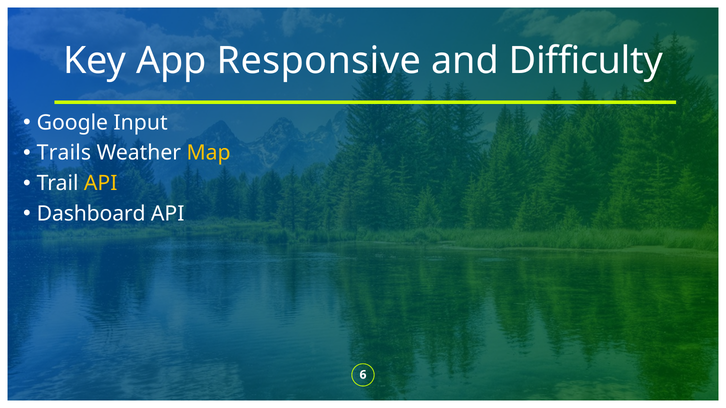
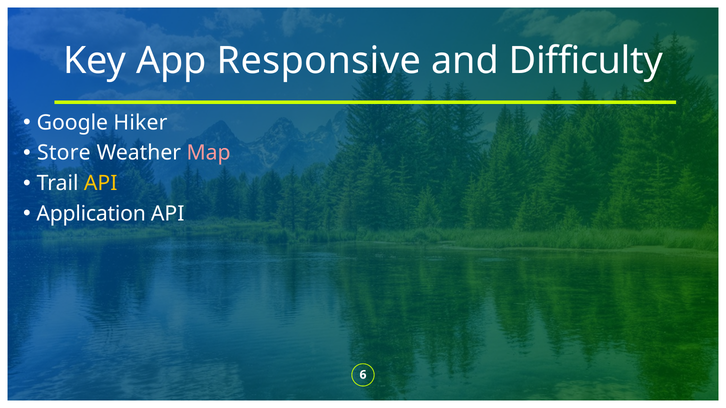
Input: Input -> Hiker (140, 123)
Trails: Trails -> Store (64, 153)
Map colour: yellow -> pink (209, 153)
Dashboard: Dashboard -> Application (91, 214)
